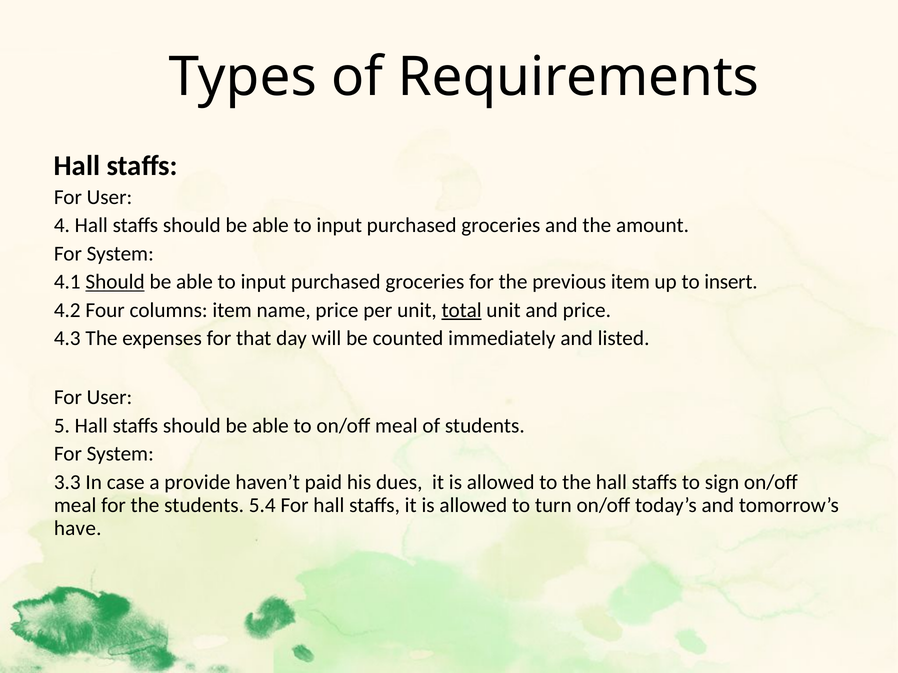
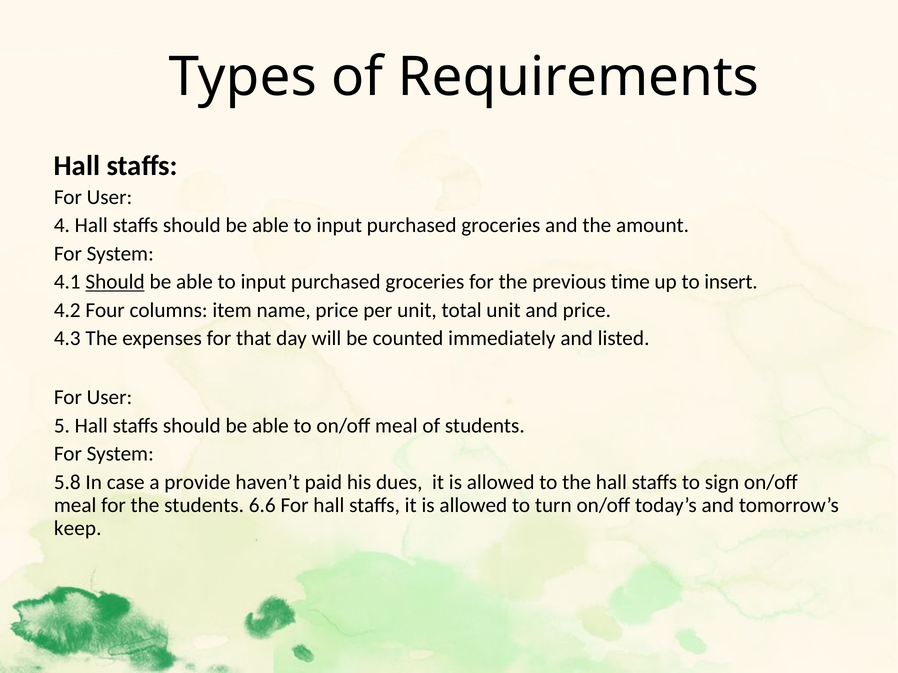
previous item: item -> time (630, 282)
total underline: present -> none (462, 310)
3.3: 3.3 -> 5.8 (67, 483)
5.4: 5.4 -> 6.6 (262, 506)
have: have -> keep (78, 528)
